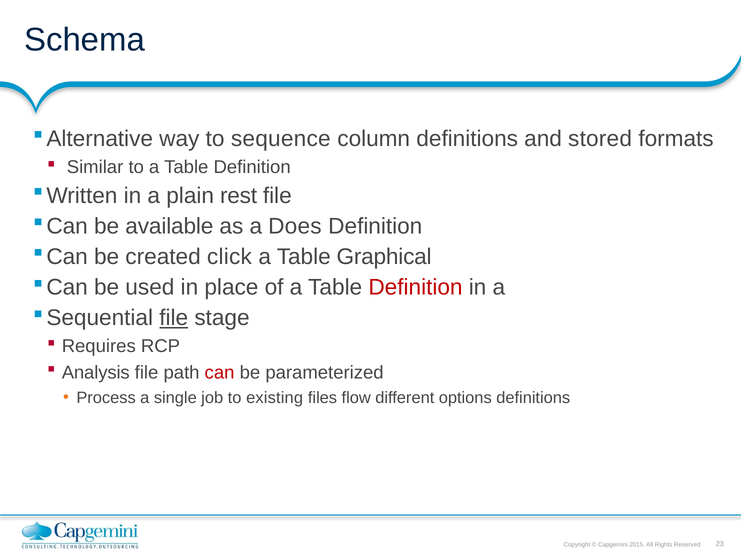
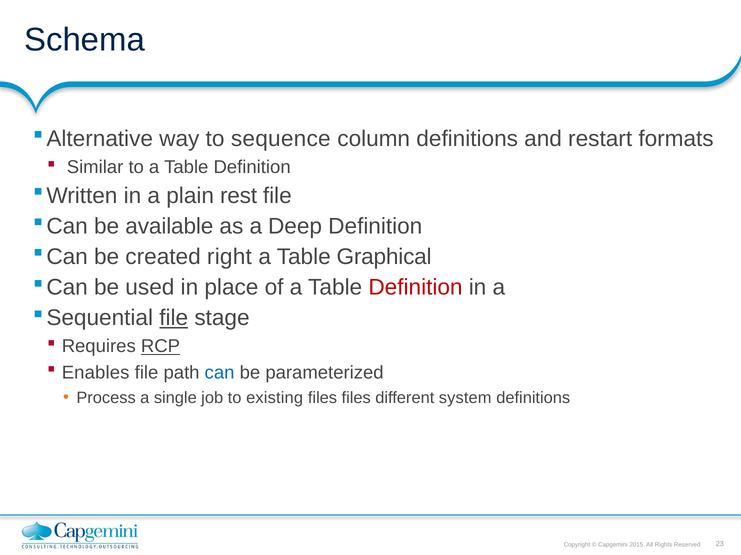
stored: stored -> restart (600, 139)
Does: Does -> Deep (295, 226)
click: click -> right (229, 257)
RCP underline: none -> present (160, 347)
Analysis: Analysis -> Enables (96, 373)
can colour: red -> blue (220, 373)
files flow: flow -> files (356, 398)
options: options -> system (465, 398)
